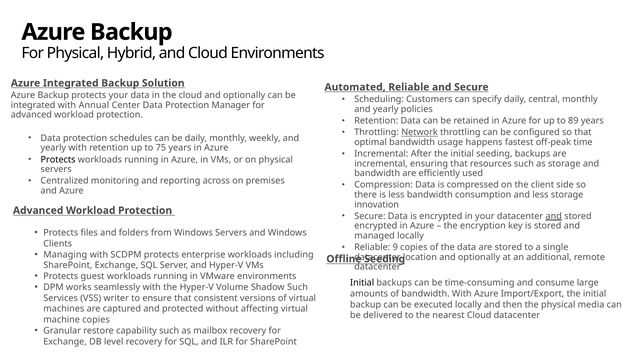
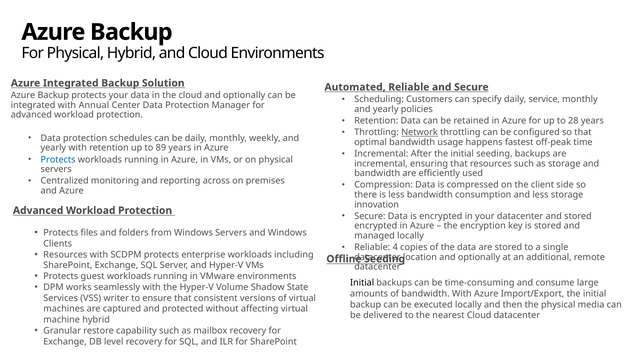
central: central -> service (544, 100)
89: 89 -> 28 (573, 121)
75: 75 -> 89 (161, 148)
Protects colour: black -> blue (58, 160)
and underline: present -> none (554, 216)
9: 9 -> 4 (395, 248)
Managing: Managing -> Resources (65, 255)
Shadow Such: Such -> State (298, 288)
machine copies: copies -> hybrid (96, 320)
